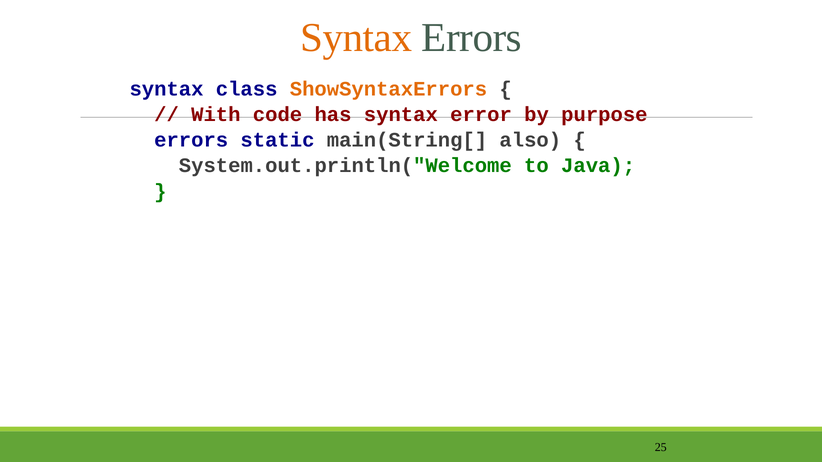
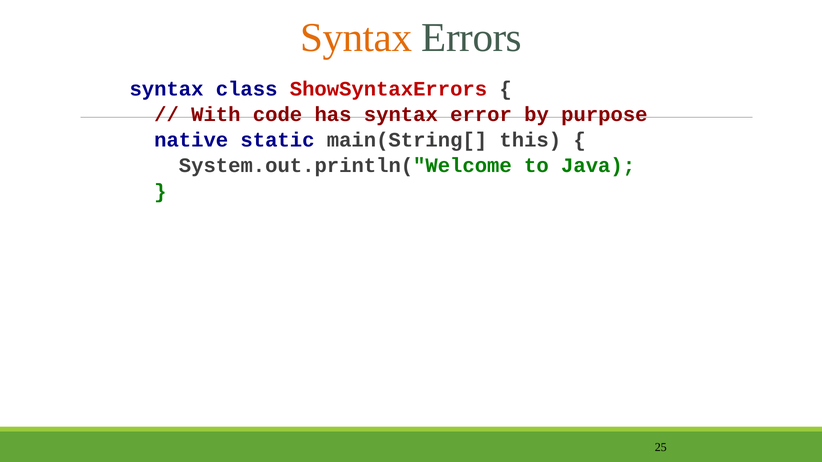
ShowSyntaxErrors colour: orange -> red (388, 89)
errors: errors -> native (191, 140)
also: also -> this (530, 140)
